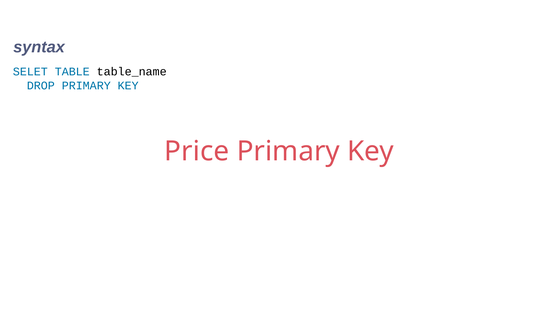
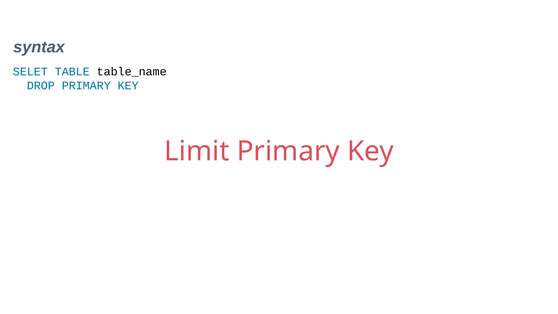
Price: Price -> Limit (197, 151)
